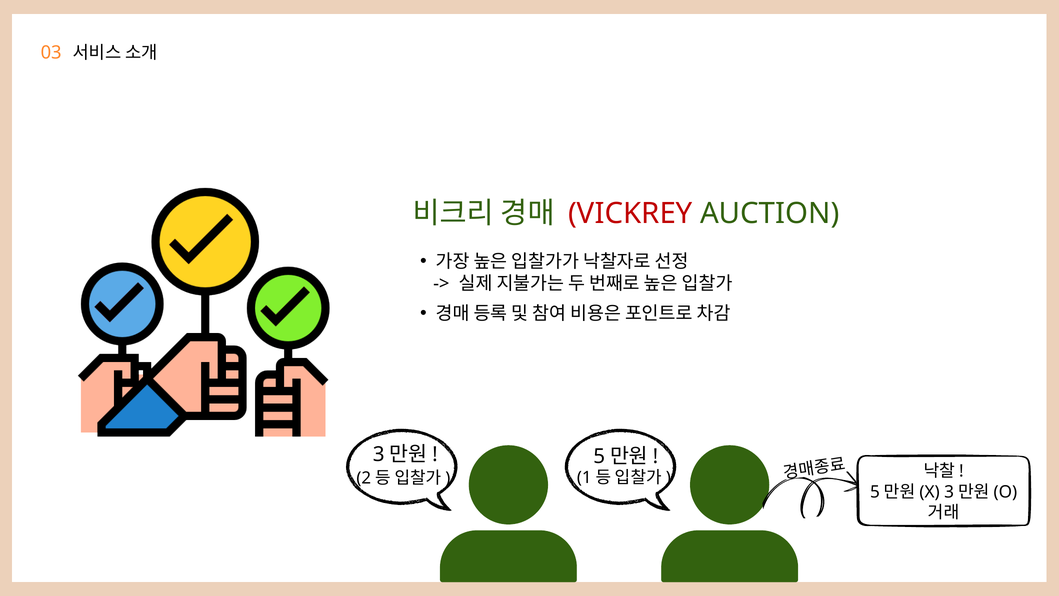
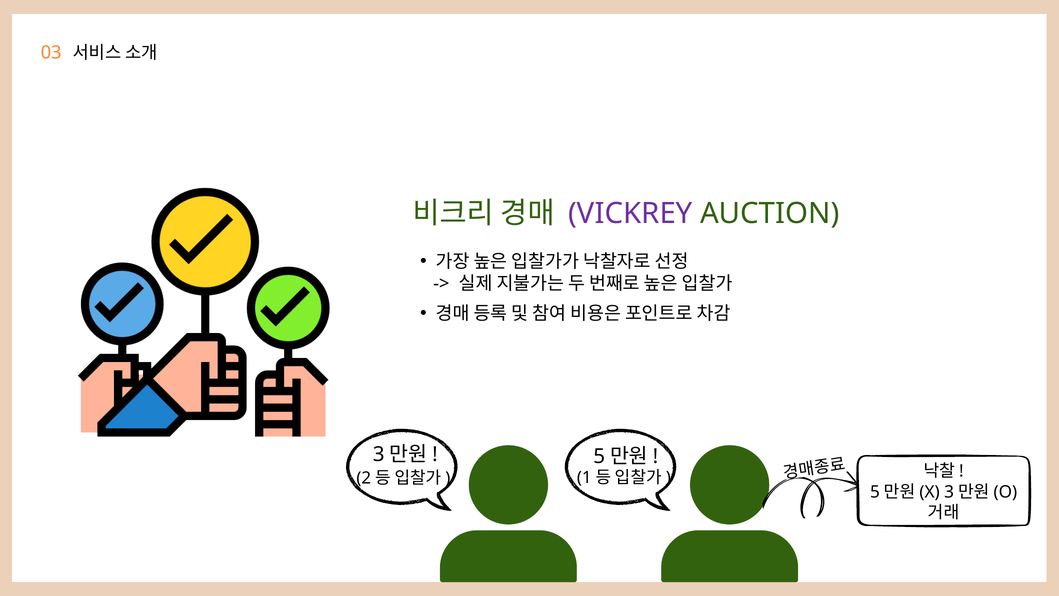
VICKREY colour: red -> purple (630, 213)
